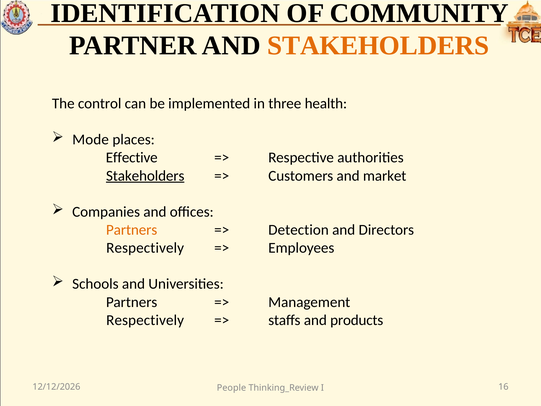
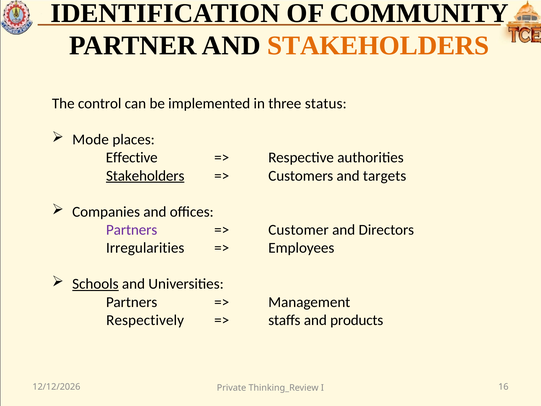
health: health -> status (326, 103)
market: market -> targets (385, 176)
Partners colour: orange -> purple (132, 230)
Detection: Detection -> Customer (299, 230)
Respectively: Respectively -> Irregularities (145, 248)
Schools underline: none -> present (95, 284)
People: People -> Private (232, 387)
